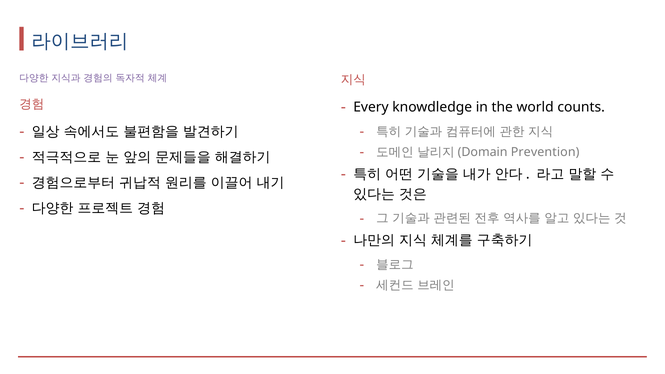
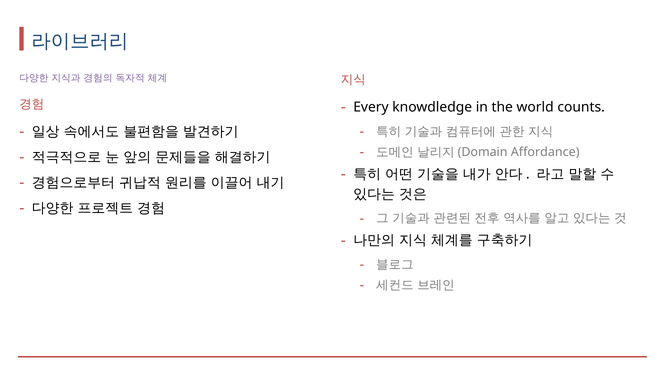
Prevention: Prevention -> Affordance (545, 152)
